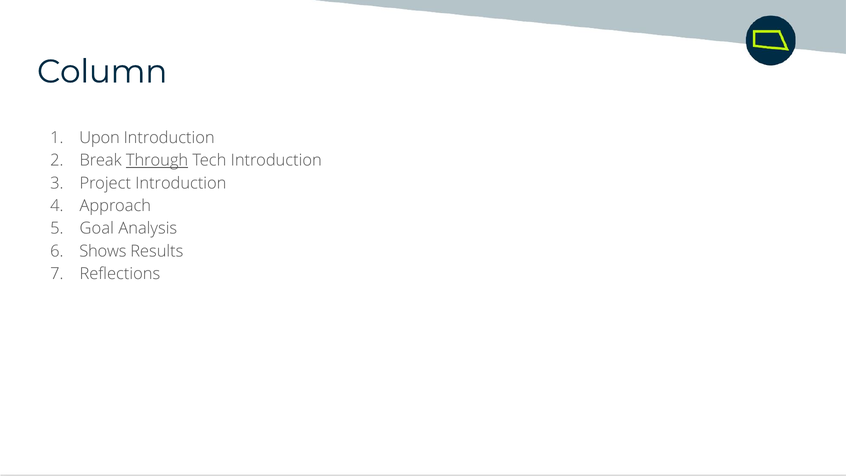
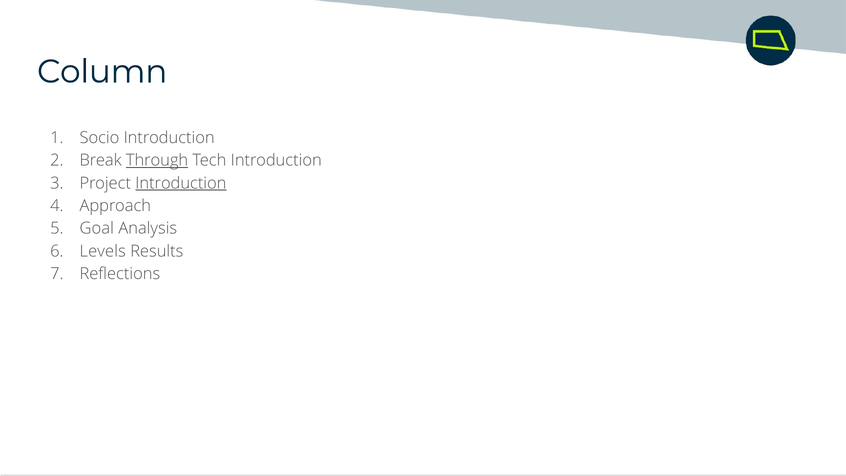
Upon: Upon -> Socio (99, 138)
Introduction underline: none -> present (181, 183)
Shows: Shows -> Levels (103, 251)
